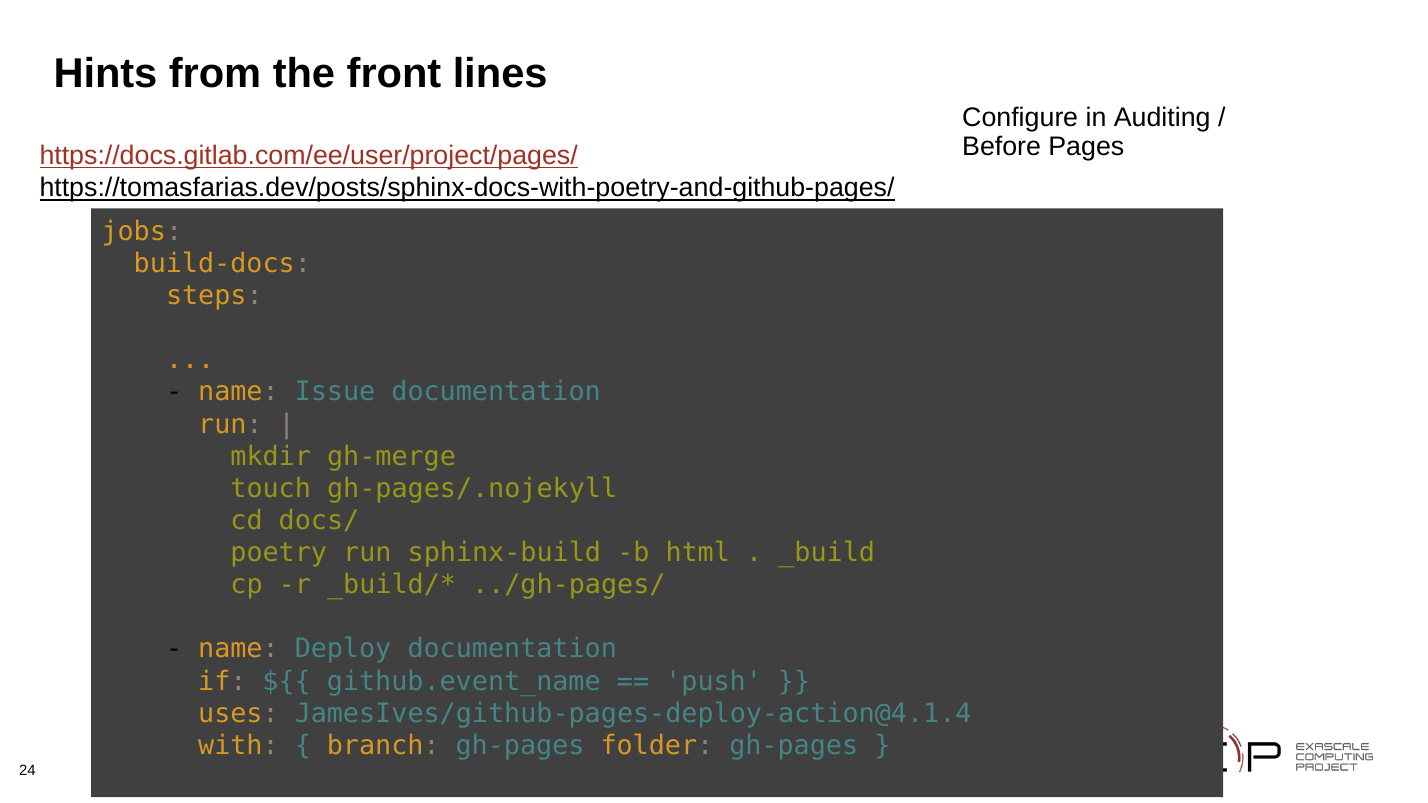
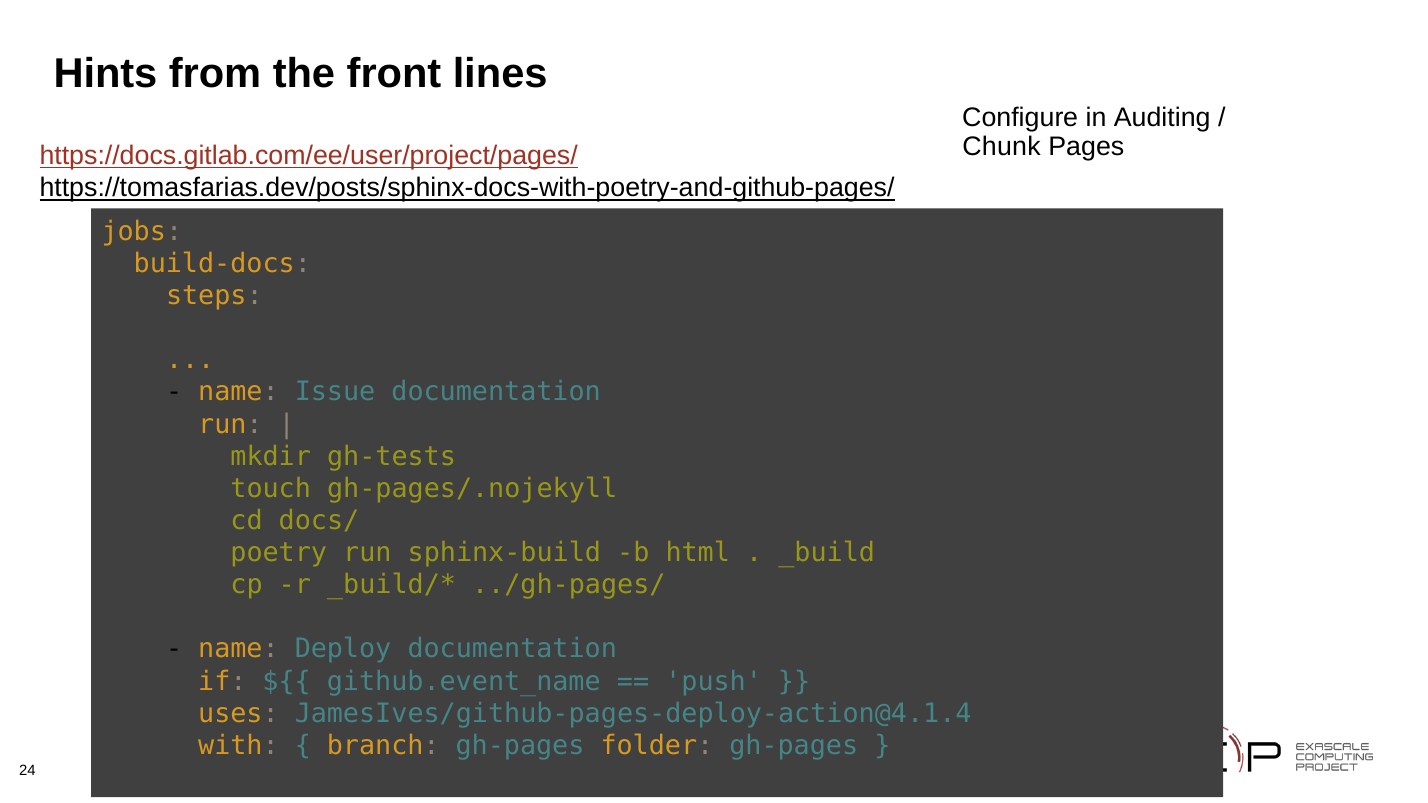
Before: Before -> Chunk (1001, 147)
gh-merge: gh-merge -> gh-tests (392, 457)
